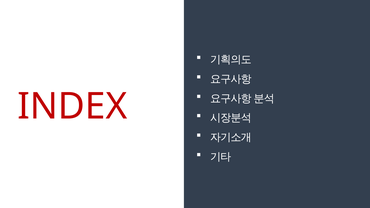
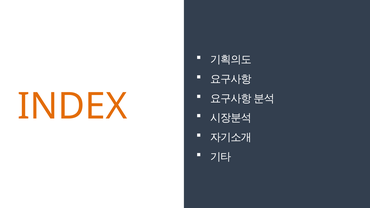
INDEX colour: red -> orange (72, 106)
